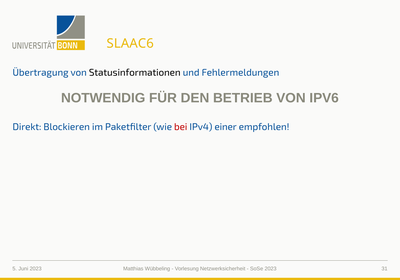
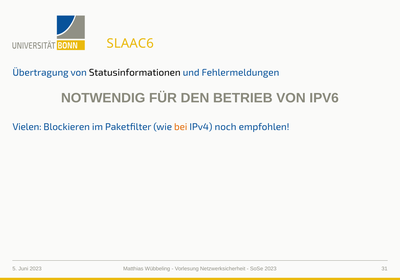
Direkt: Direkt -> Vielen (27, 127)
bei colour: red -> orange (181, 127)
einer: einer -> noch (226, 127)
